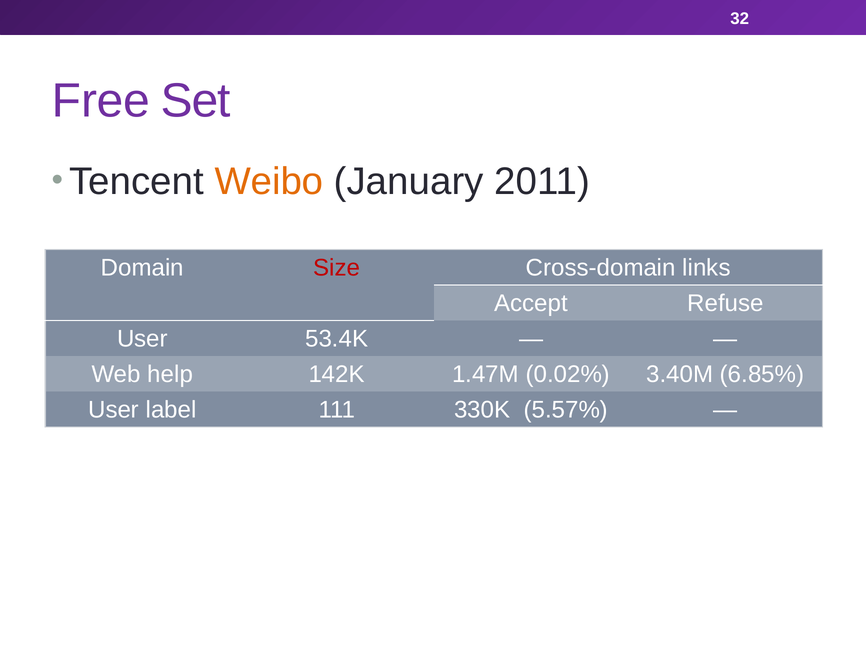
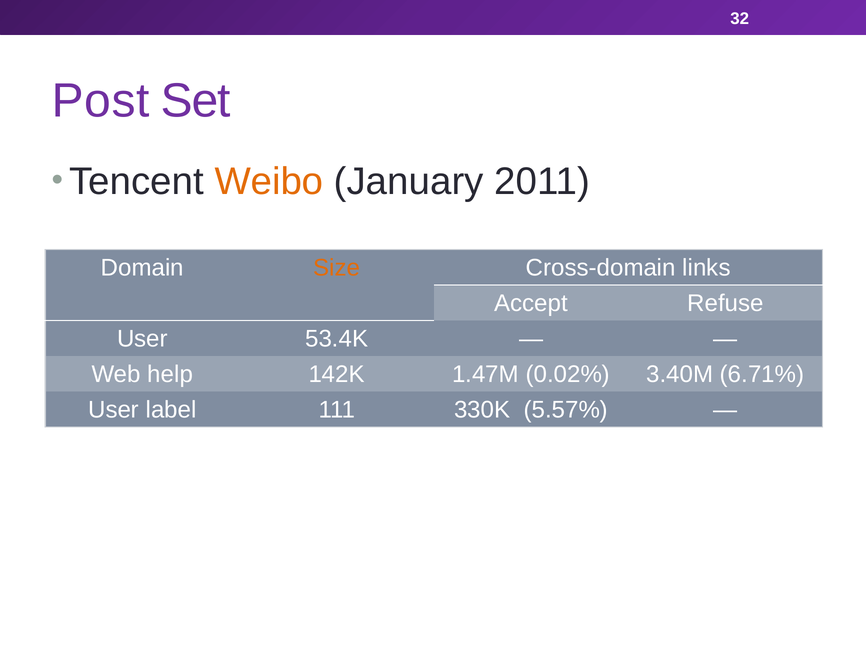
Free: Free -> Post (101, 101)
Size colour: red -> orange (337, 268)
6.85%: 6.85% -> 6.71% (762, 374)
